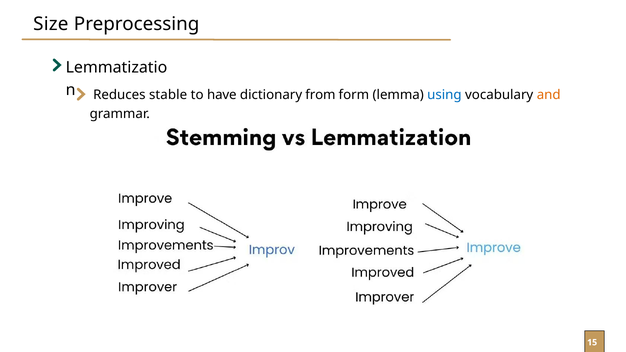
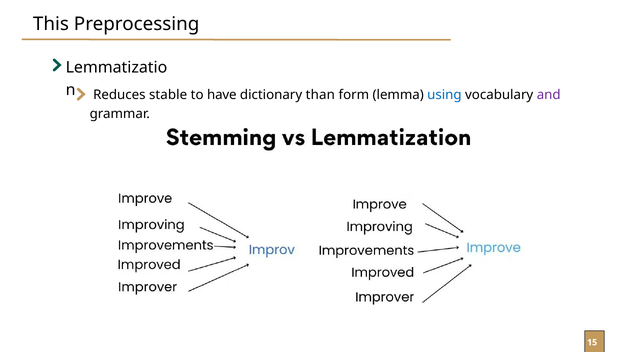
Size: Size -> This (51, 24)
from: from -> than (320, 95)
and colour: orange -> purple (549, 95)
